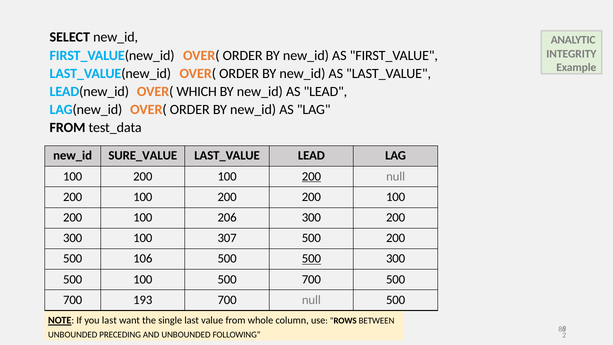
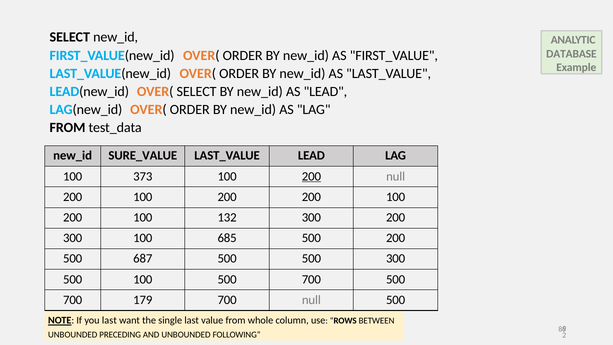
INTEGRITY: INTEGRITY -> DATABASE (571, 54)
OVER( WHICH: WHICH -> SELECT (197, 92)
200: 200 -> 373 (143, 176)
206: 206 -> 132 (227, 217)
307: 307 -> 685 (227, 238)
106: 106 -> 687 (143, 259)
500 underline: present -> none (311, 259)
193: 193 -> 179 (143, 300)
